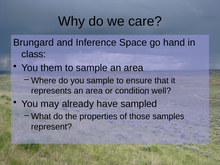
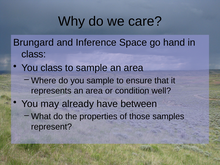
You them: them -> class (52, 68)
sampled: sampled -> between (139, 104)
